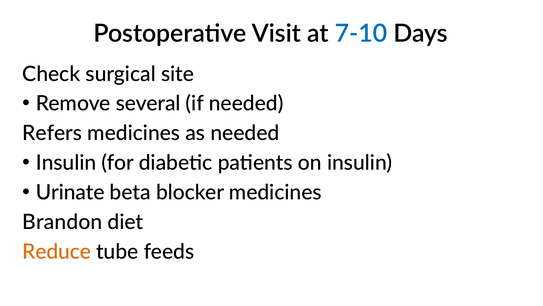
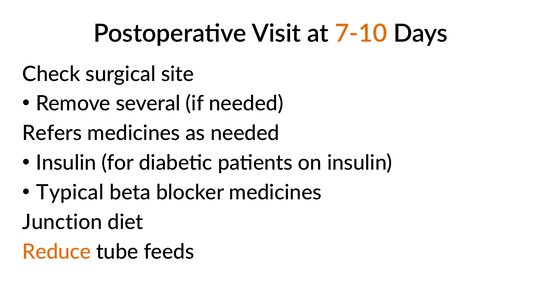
7-10 colour: blue -> orange (361, 34)
Urinate: Urinate -> Typical (70, 192)
Brandon: Brandon -> Junction (62, 222)
